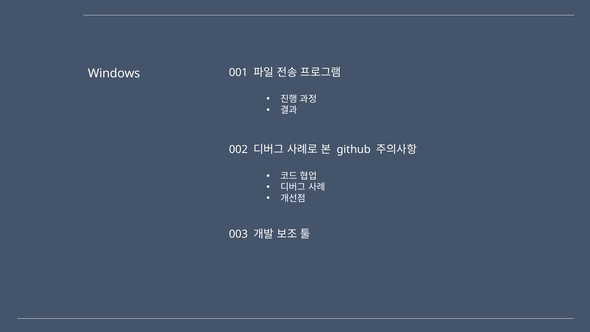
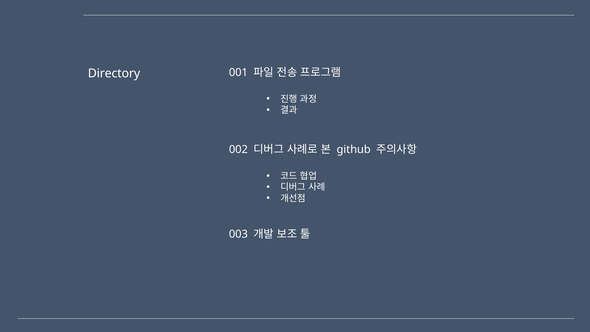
Windows: Windows -> Directory (114, 73)
